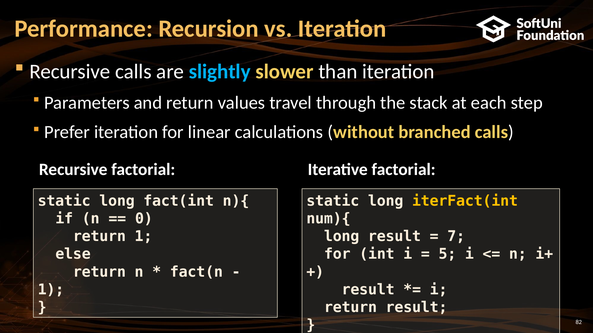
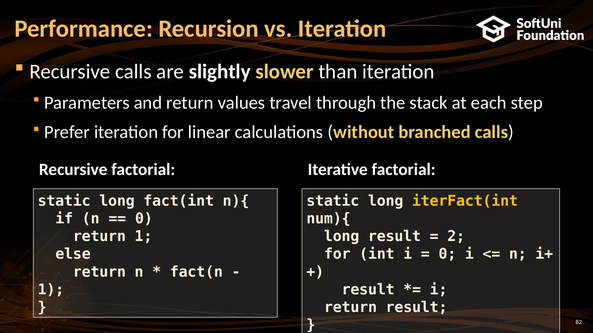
slightly colour: light blue -> white (220, 72)
7: 7 -> 2 (456, 237)
5: 5 -> 0 (447, 255)
